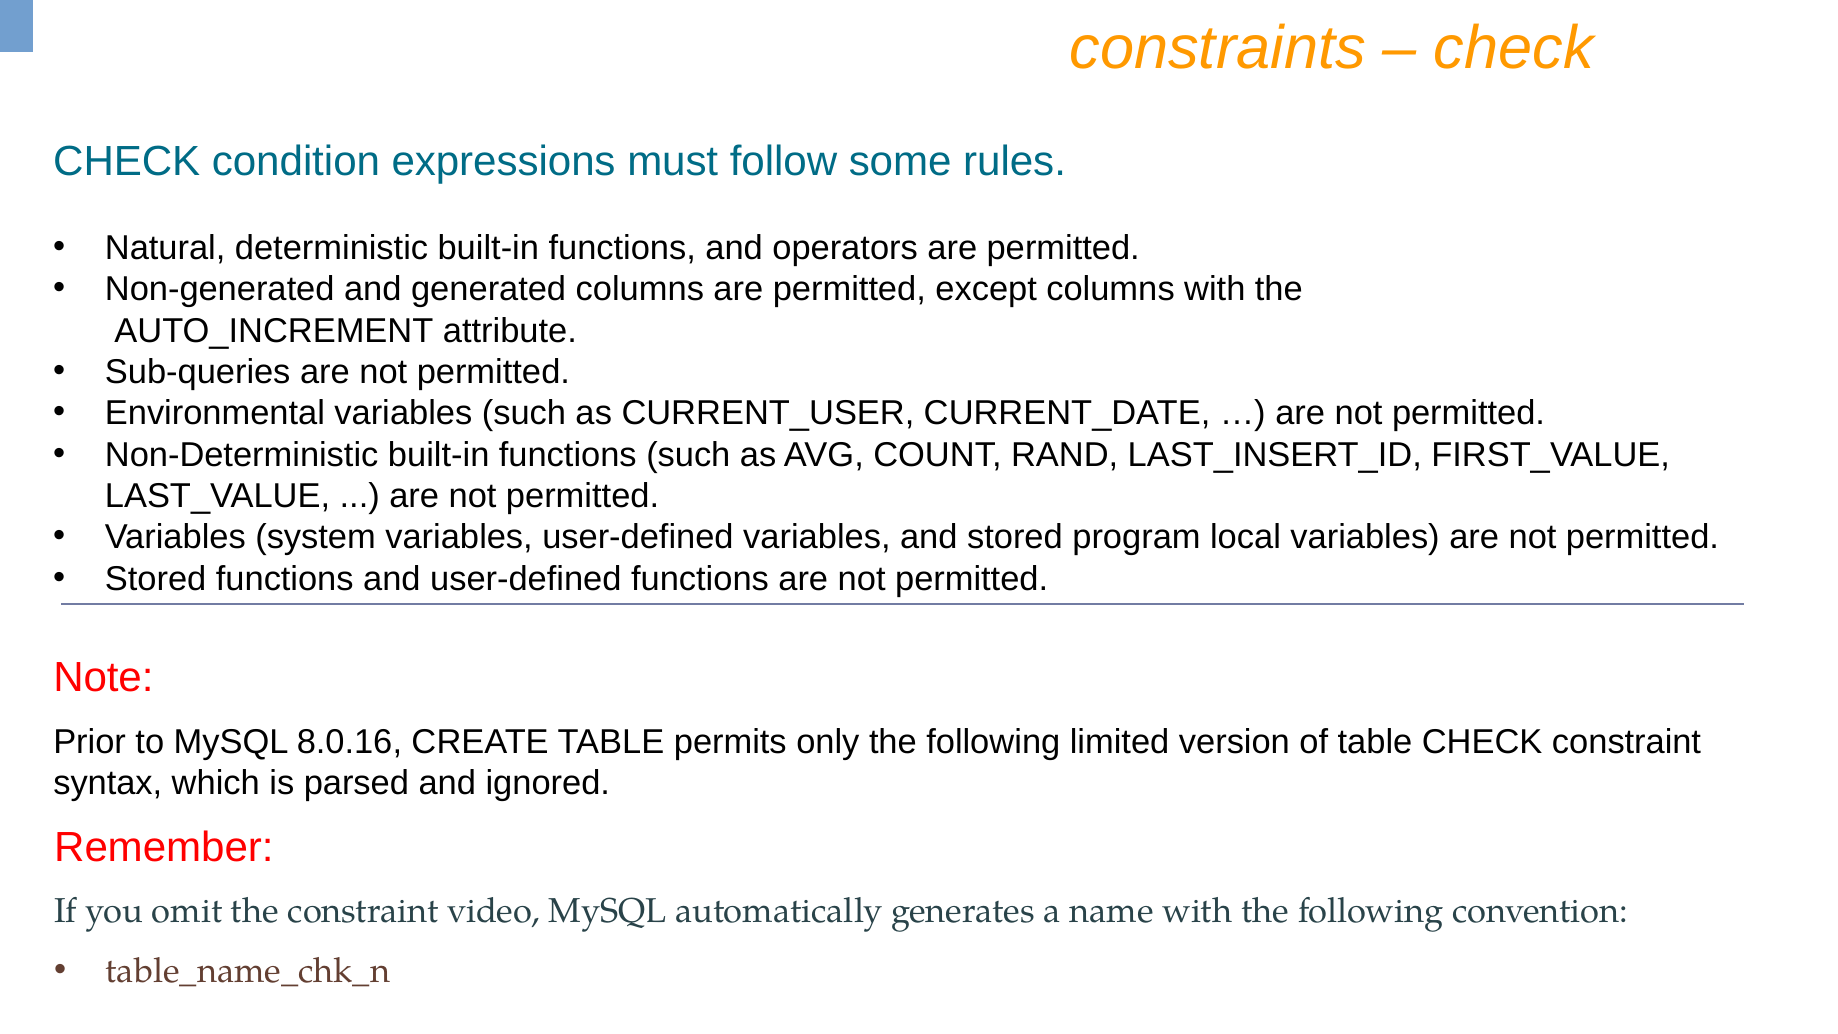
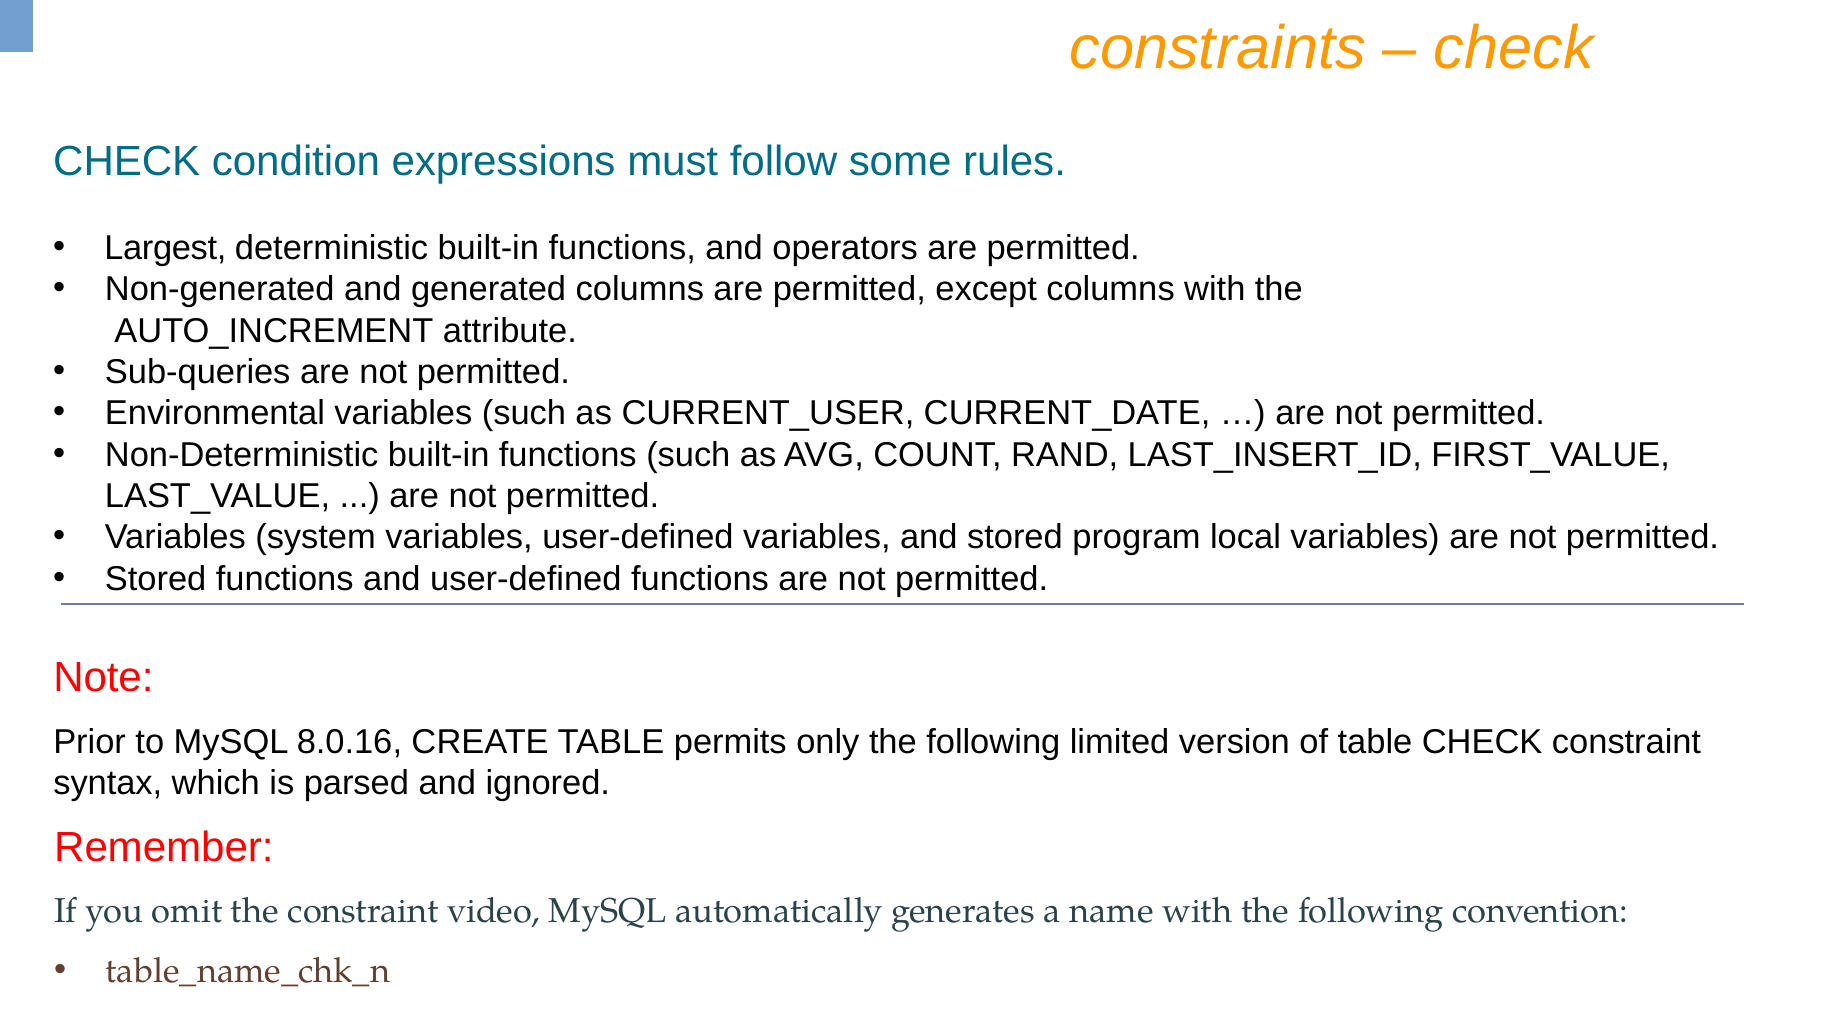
Natural: Natural -> Largest (165, 248)
